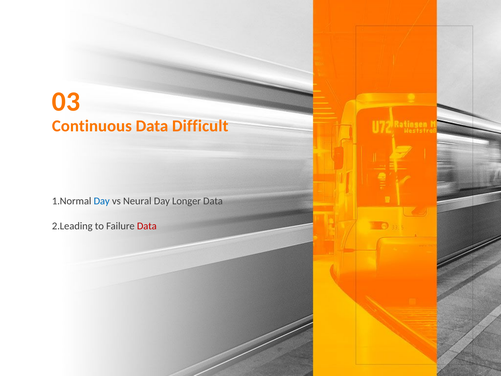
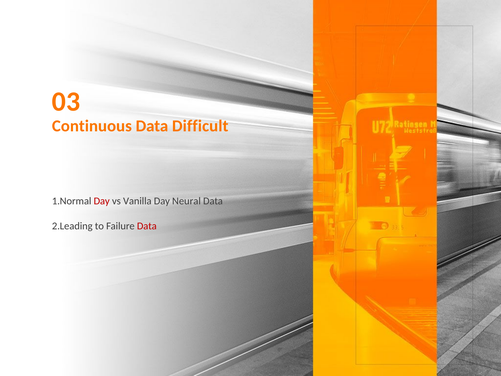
Day colour: blue -> red (102, 201)
Neural: Neural -> Vanilla (137, 201)
Longer: Longer -> Neural (186, 201)
